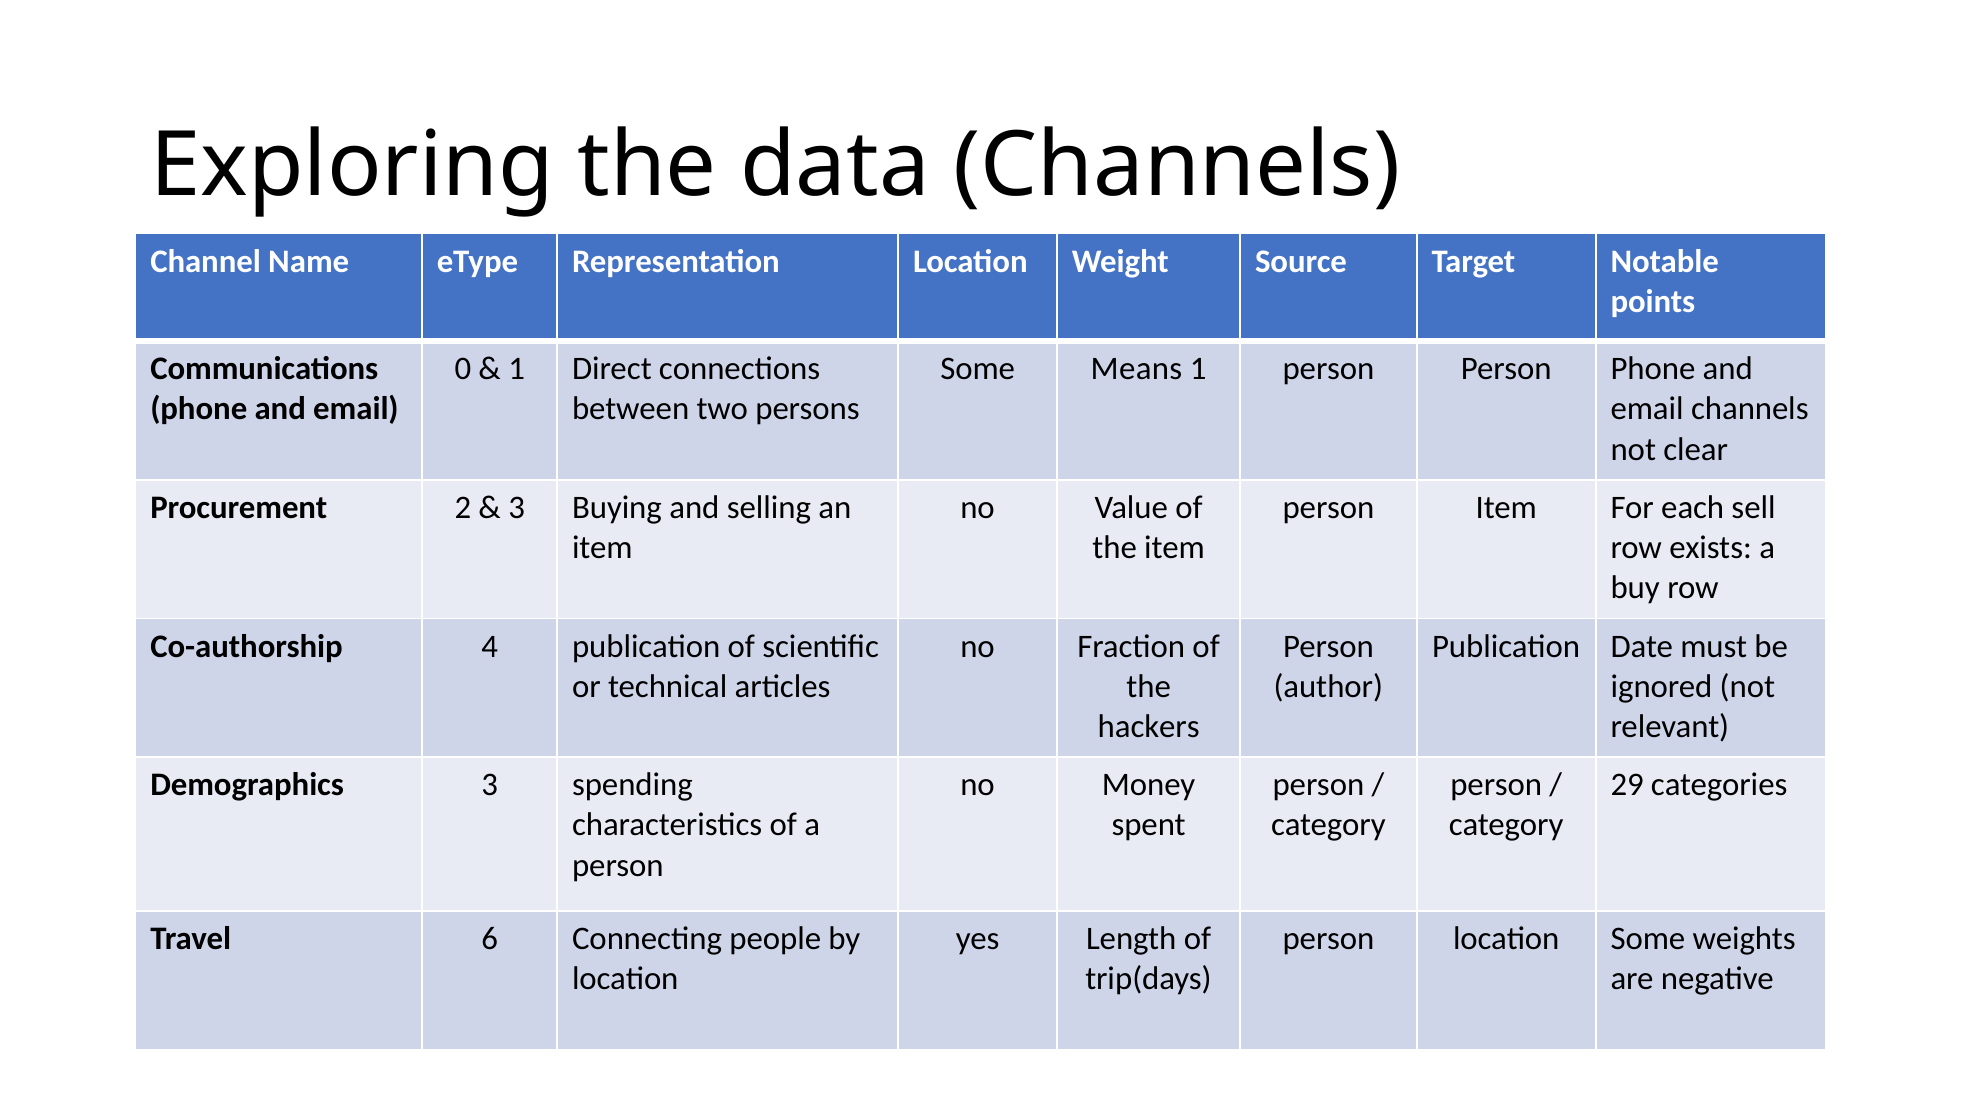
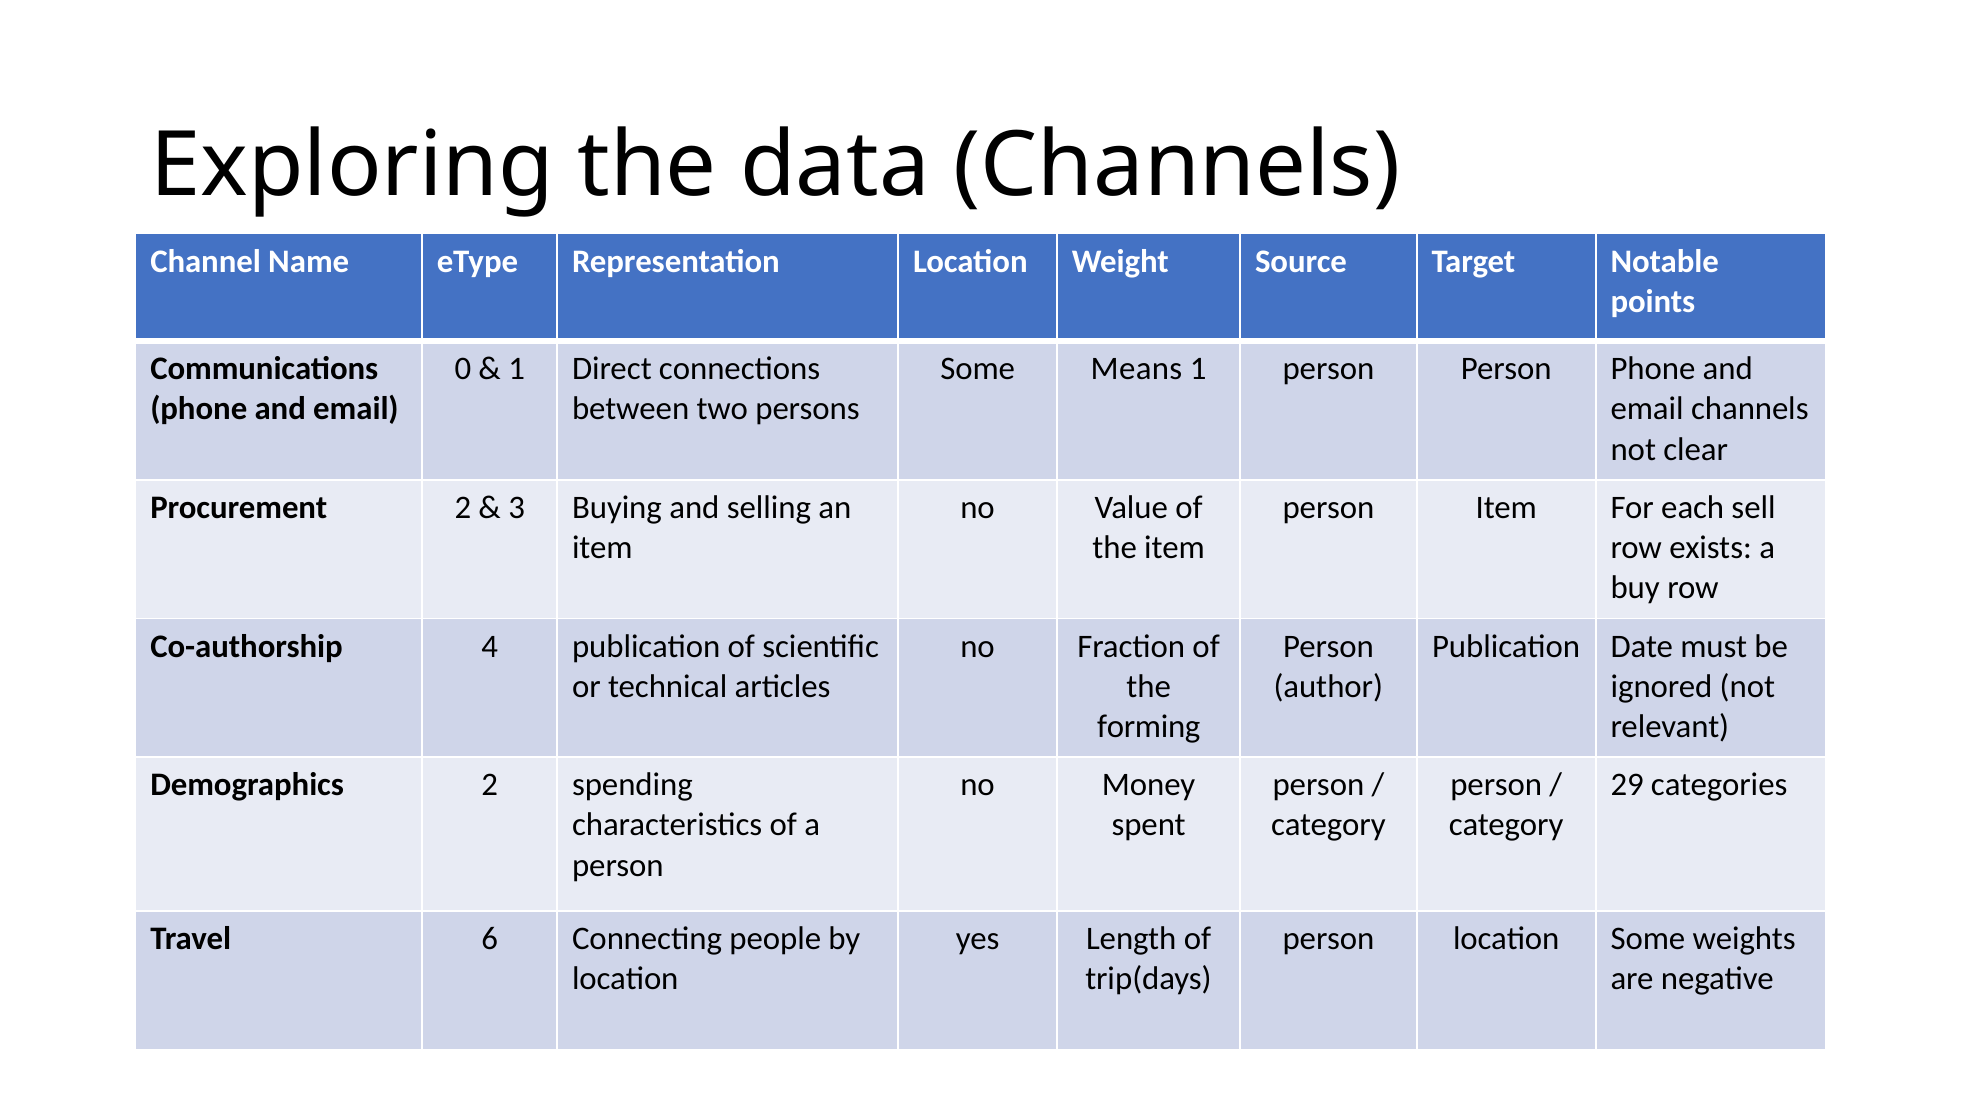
hackers: hackers -> forming (1149, 727)
Demographics 3: 3 -> 2 (490, 785)
